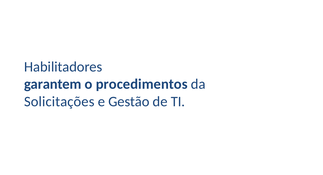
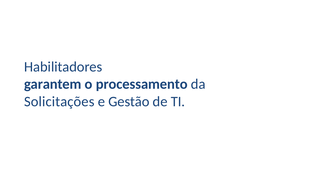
procedimentos: procedimentos -> processamento (142, 84)
